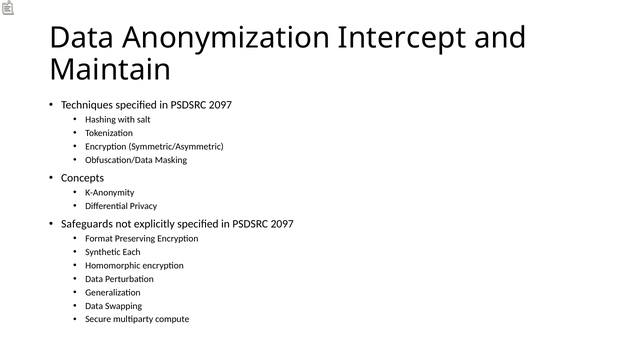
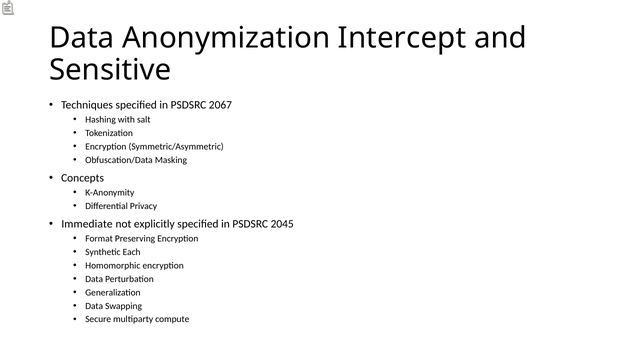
Maintain: Maintain -> Sensitive (110, 70)
2097: 2097 -> 2067 (220, 105)
Safeguards: Safeguards -> Immediate (87, 224)
2097: 2097 -> 2045 (282, 224)
